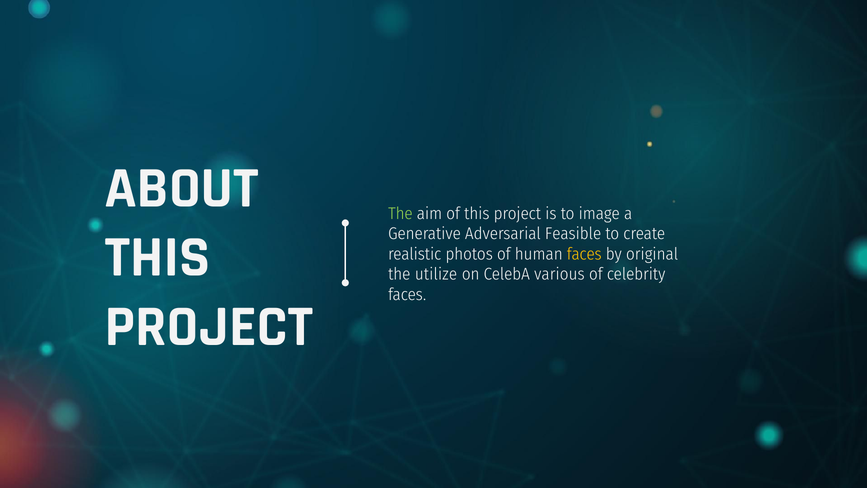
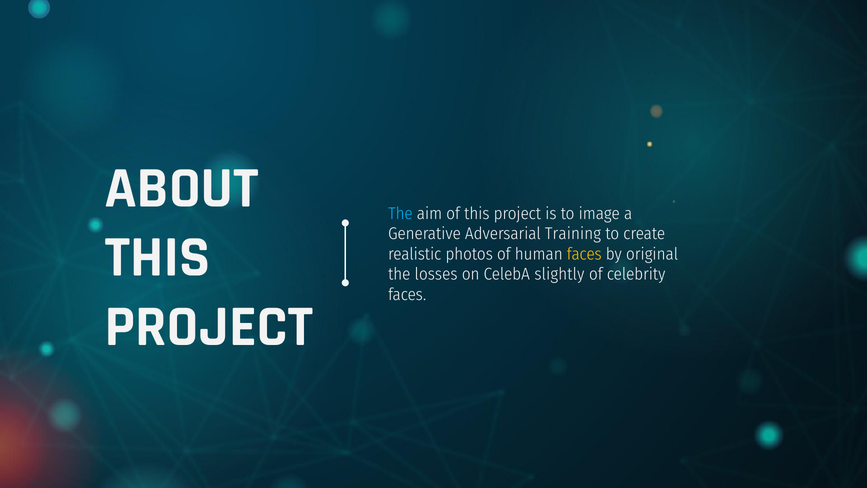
The colour: light green -> light blue (400, 213)
Feasible: Feasible -> Training (573, 234)
utilize: utilize -> losses (436, 274)
various: various -> slightly (559, 274)
